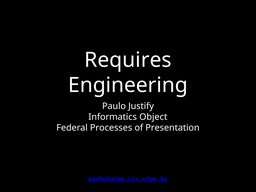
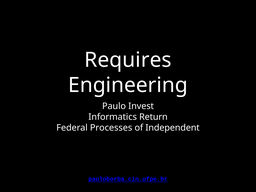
Justify: Justify -> Invest (141, 106)
Object: Object -> Return (153, 117)
Presentation: Presentation -> Independent (173, 128)
